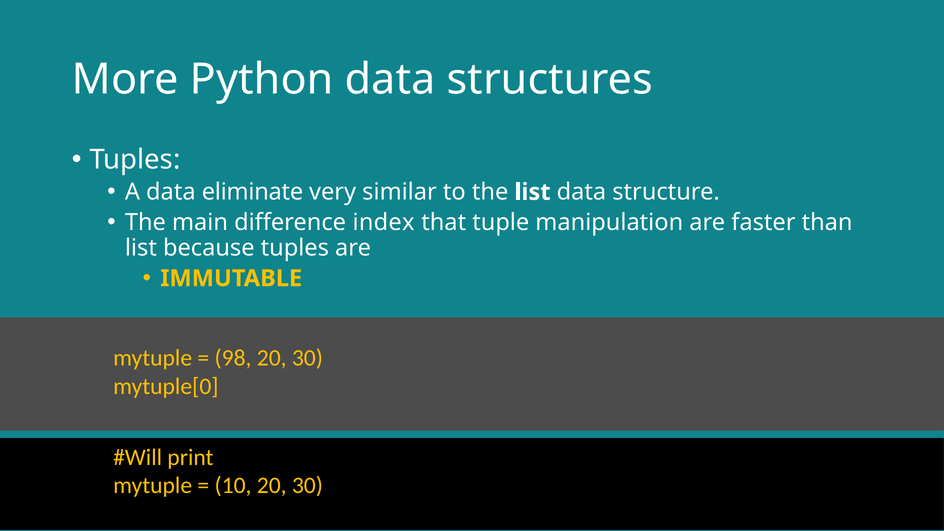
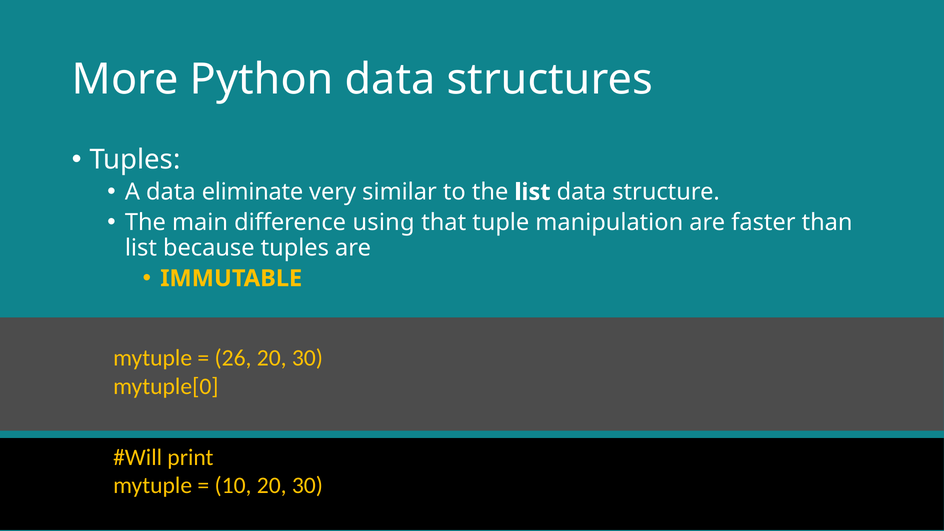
index: index -> using (384, 222)
98: 98 -> 26 (233, 358)
